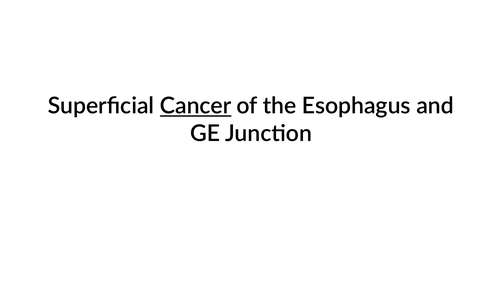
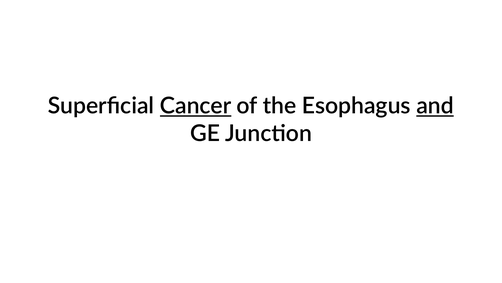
and underline: none -> present (435, 106)
